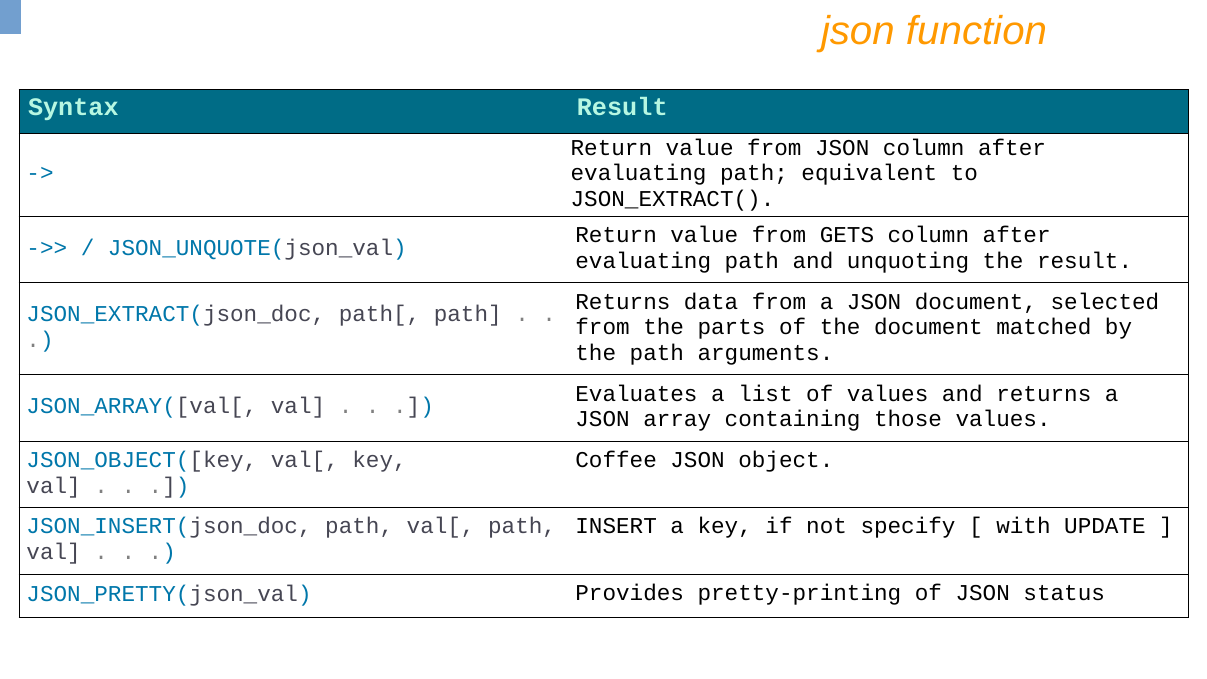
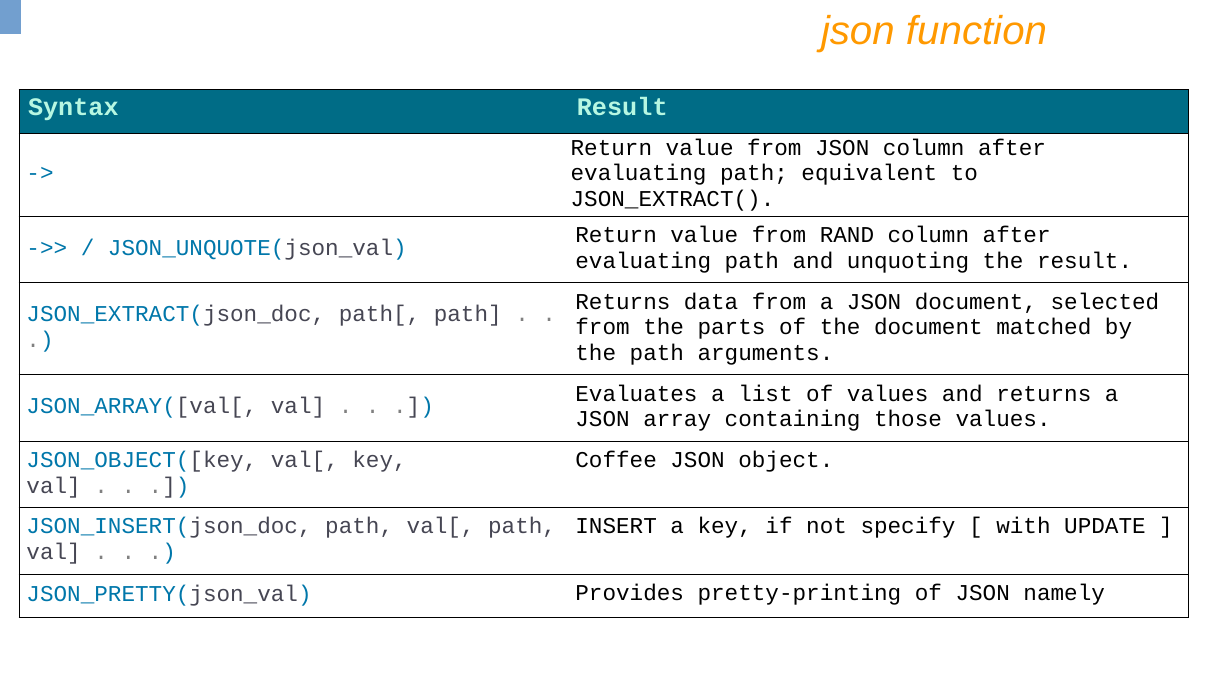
GETS: GETS -> RAND (847, 235)
status: status -> namely (1064, 593)
